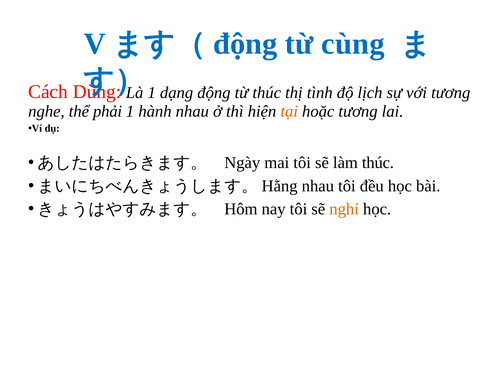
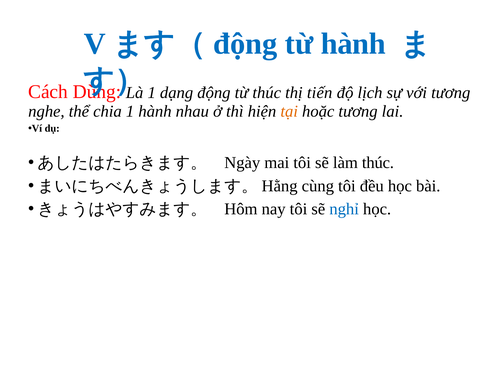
từ cùng: cùng -> hành (353, 44)
tình: tình -> tiến (320, 93)
phải: phải -> chia (107, 111)
nhau: nhau -> cùng (318, 186)
nghỉ colour: orange -> blue (344, 209)
